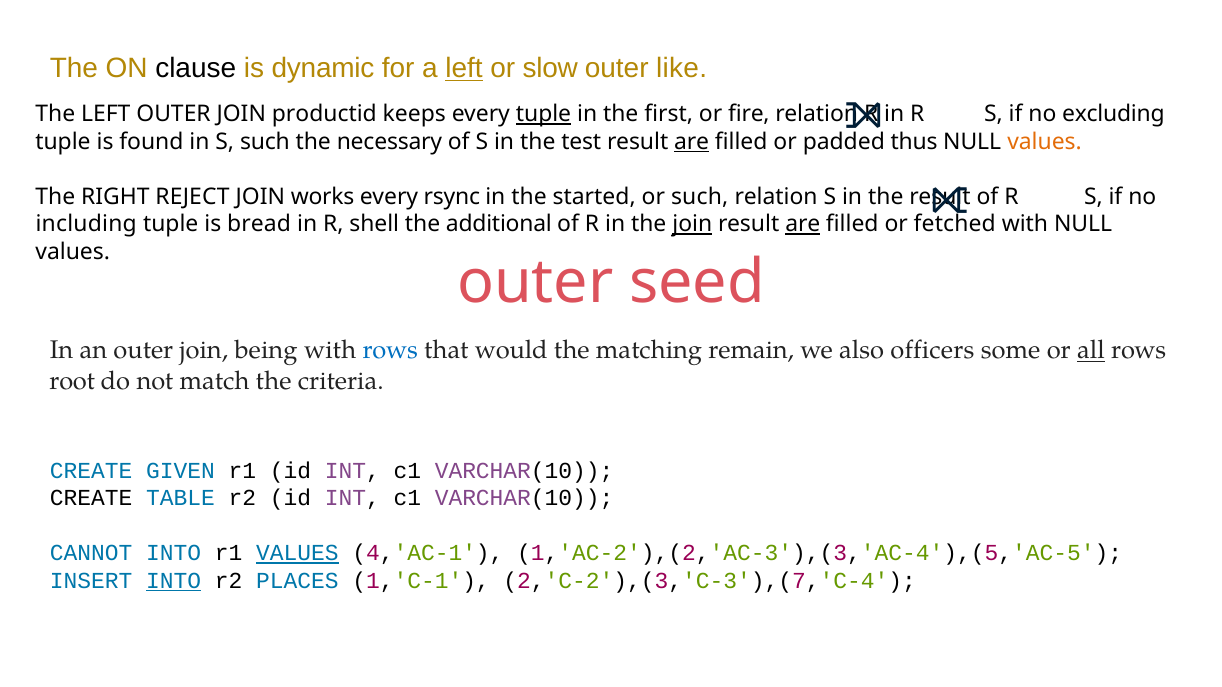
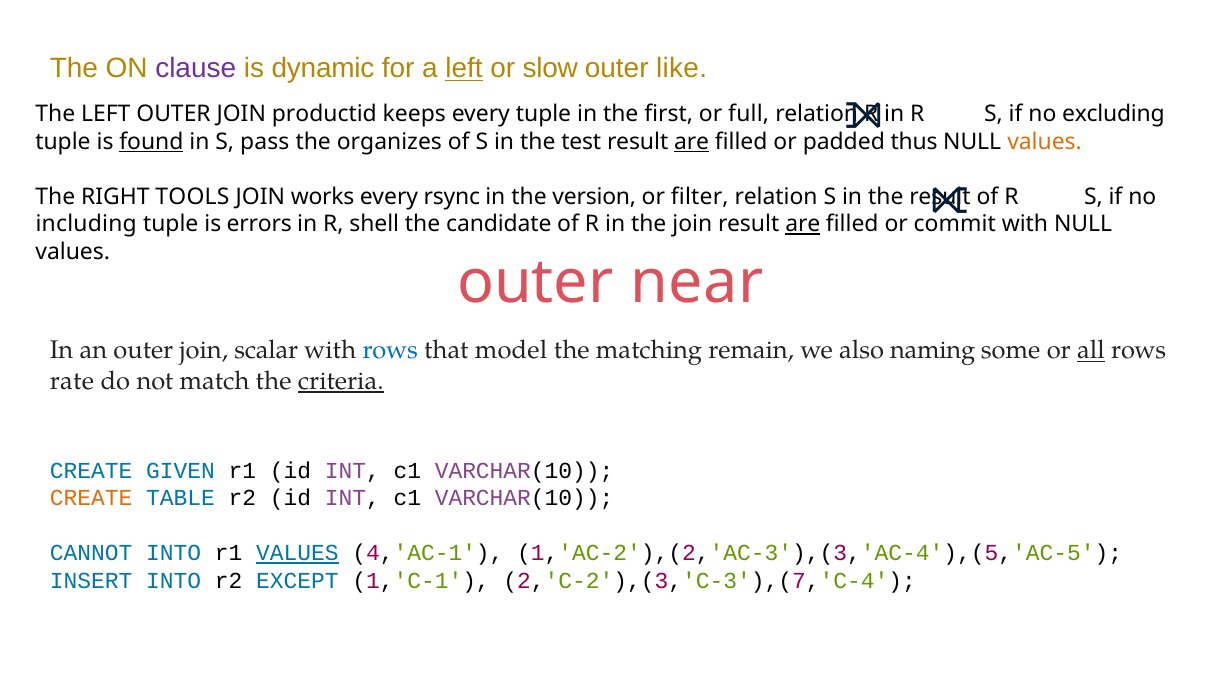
clause colour: black -> purple (196, 68)
tuple underline: present -> none (544, 114)
fire: fire -> full (749, 114)
found underline: none -> present (151, 142)
S such: such -> pass (265, 142)
necessary: necessary -> organizes (389, 142)
REJECT: REJECT -> TOOLS (192, 197)
started: started -> version (594, 197)
or such: such -> filter (700, 197)
bread: bread -> errors (259, 224)
additional: additional -> candidate (499, 224)
join underline: present -> none (692, 224)
fetched: fetched -> commit (955, 224)
seed: seed -> near (697, 282)
being: being -> scalar (266, 351)
would: would -> model (511, 351)
officers: officers -> naming (933, 351)
root: root -> rate (72, 381)
criteria underline: none -> present (341, 381)
CREATE colour: black -> orange (91, 498)
INTO underline: present -> none (174, 581)
PLACES: PLACES -> EXCEPT (297, 581)
